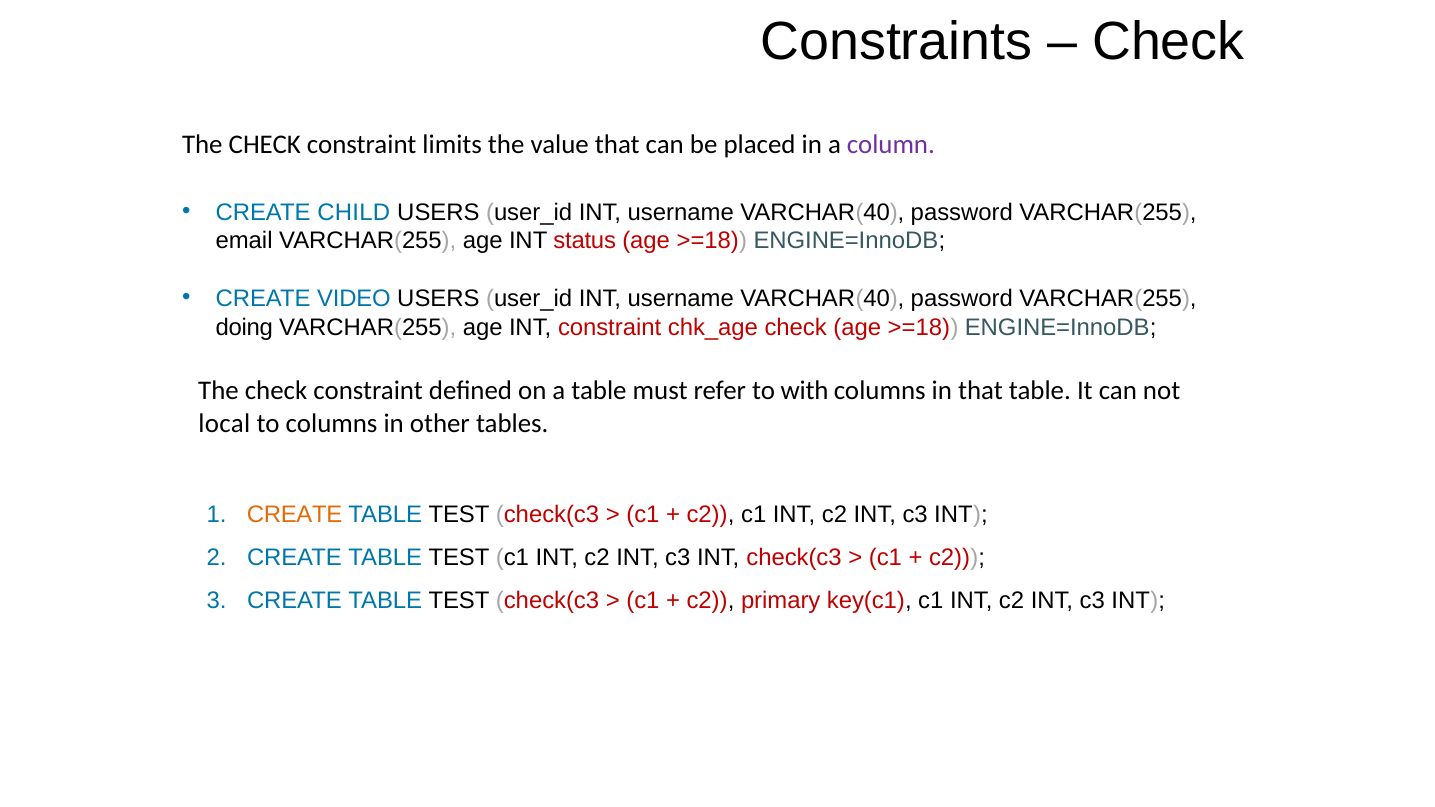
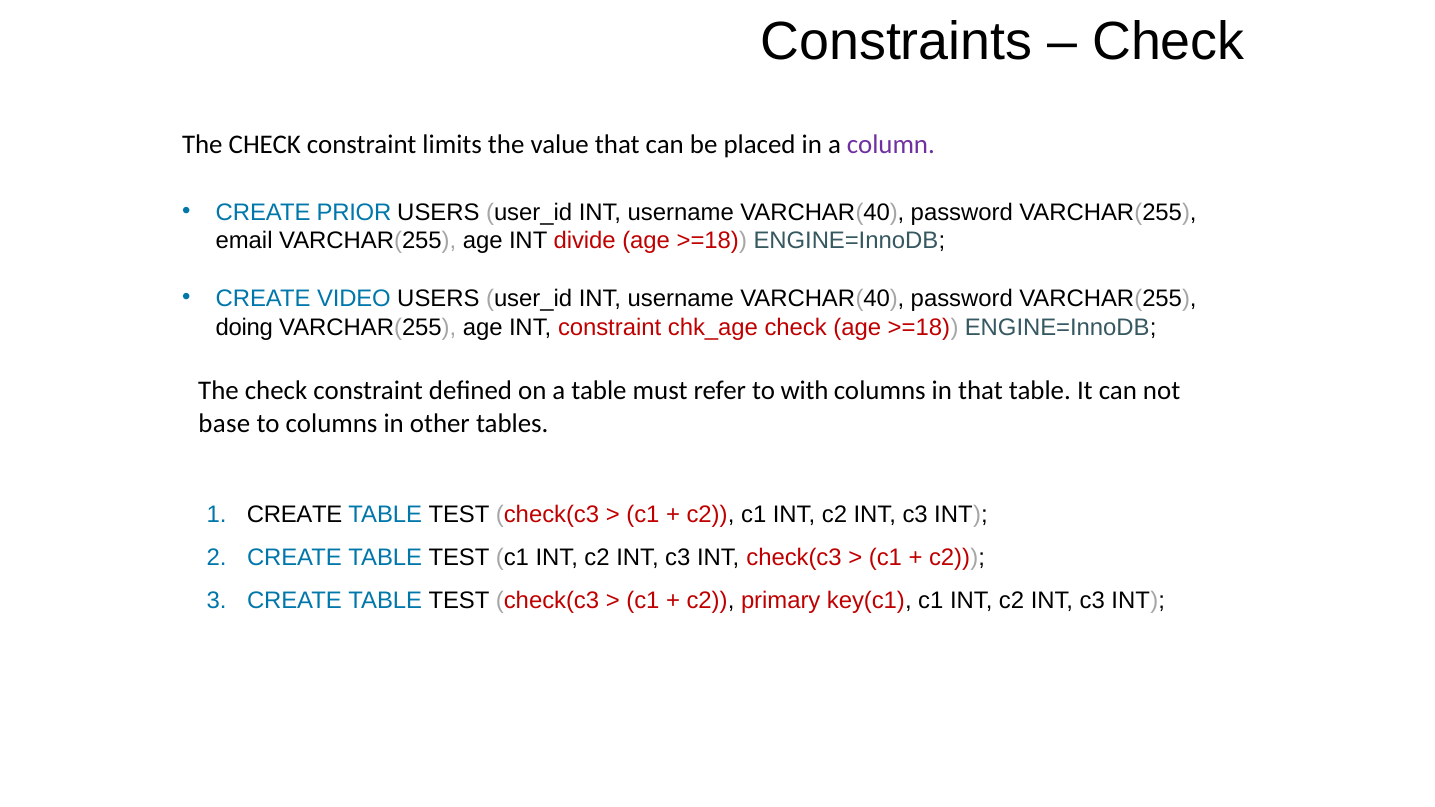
CHILD: CHILD -> PRIOR (354, 212)
status: status -> divide (585, 241)
local: local -> base (224, 423)
CREATE colour: orange -> black (295, 515)
